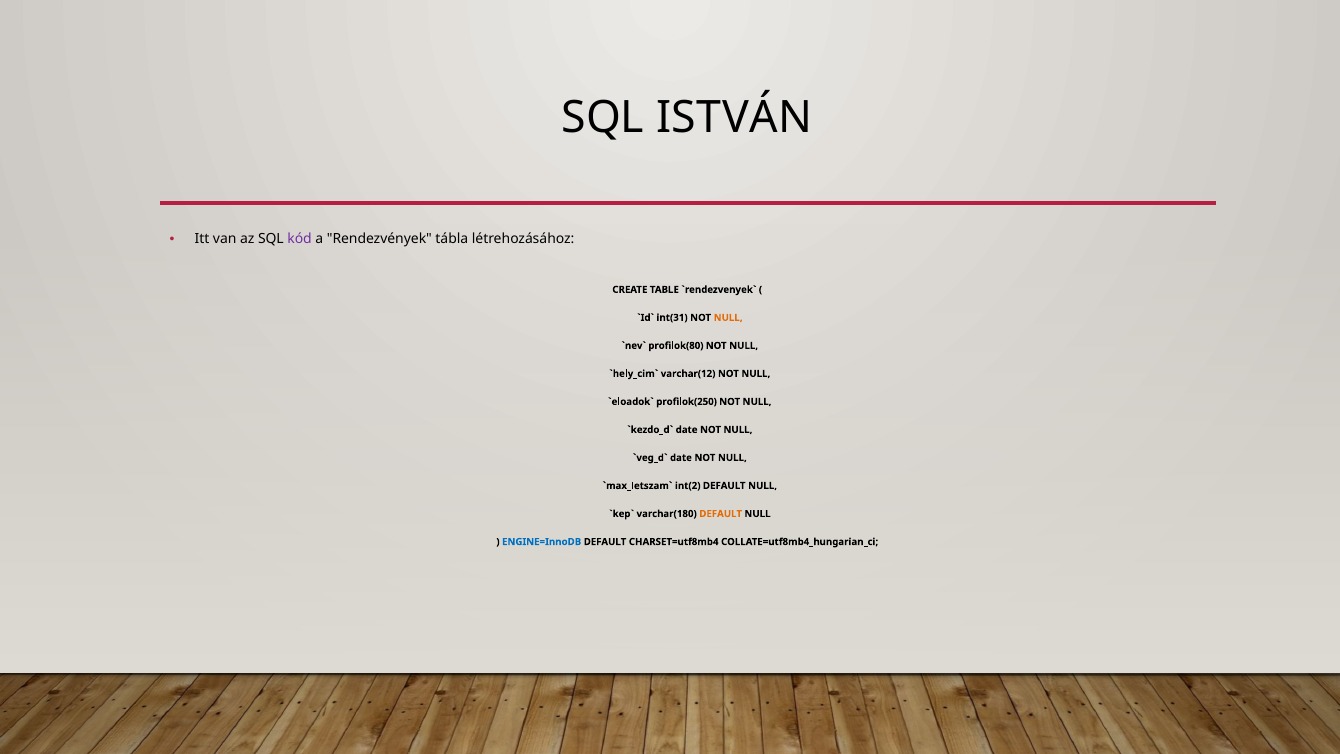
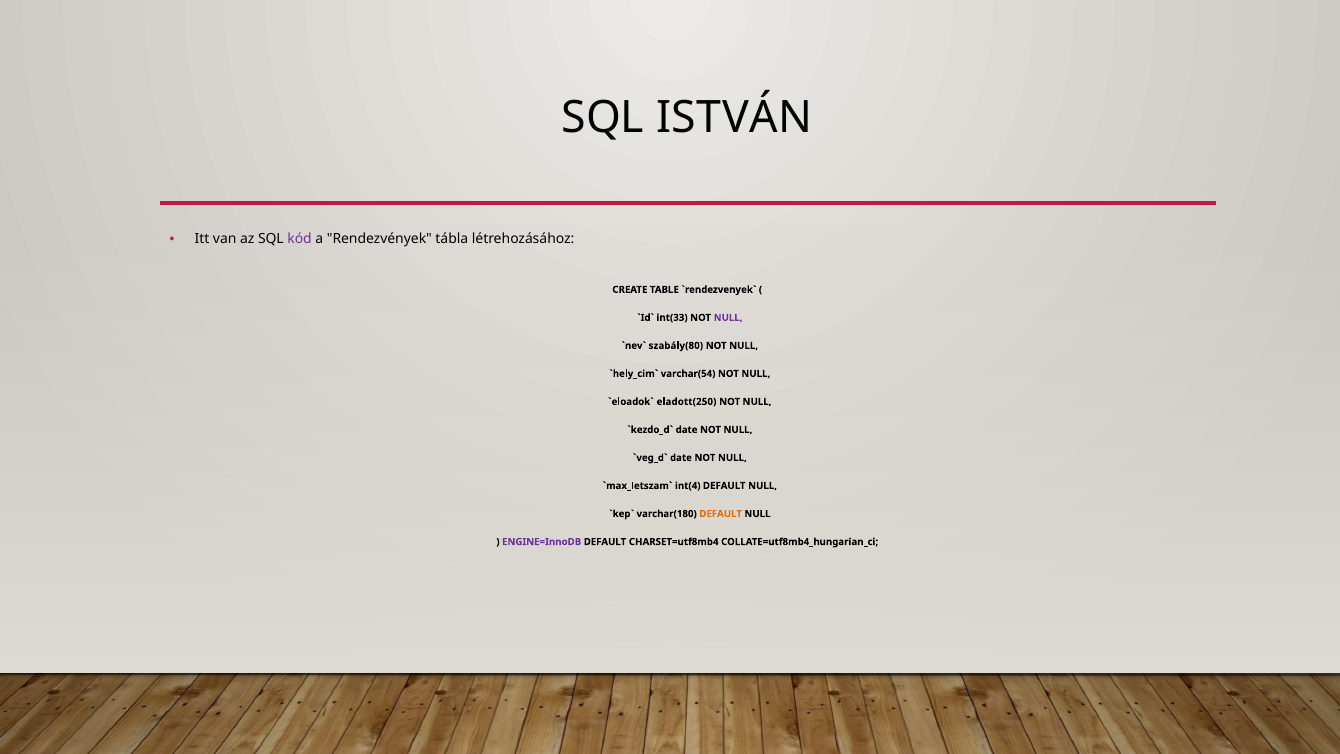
int(31: int(31 -> int(33 (672, 318)
NULL colour: orange -> purple (728, 318)
profilok(80: profilok(80 -> szabály(80 (676, 346)
varchar(12: varchar(12 -> varchar(54 (688, 374)
profilok(250: profilok(250 -> eladott(250 (686, 402)
int(2: int(2 -> int(4 (688, 486)
ENGINE=InnoDB colour: blue -> purple (542, 542)
